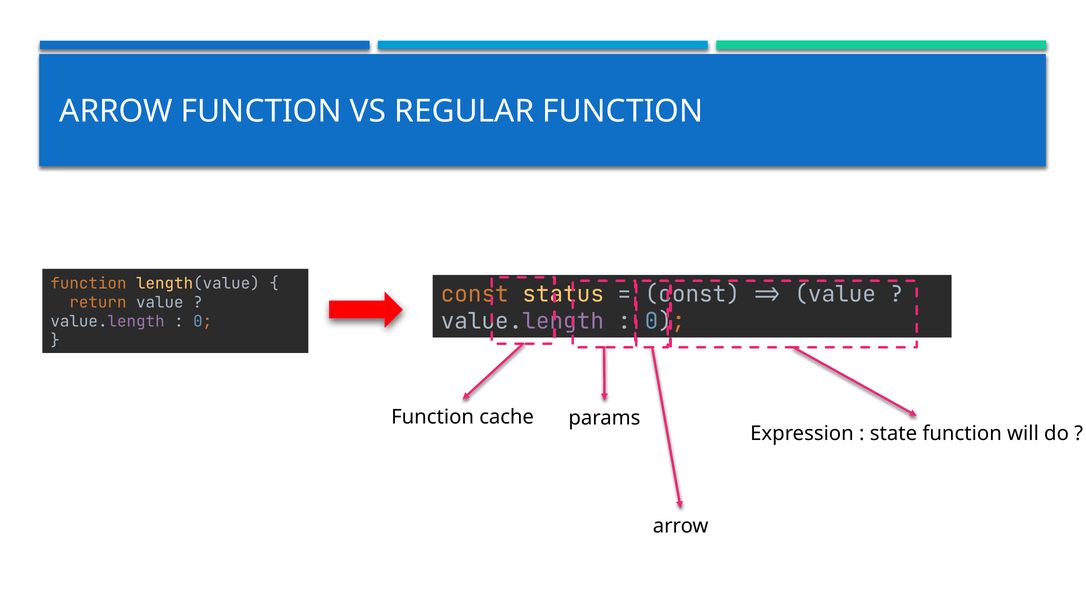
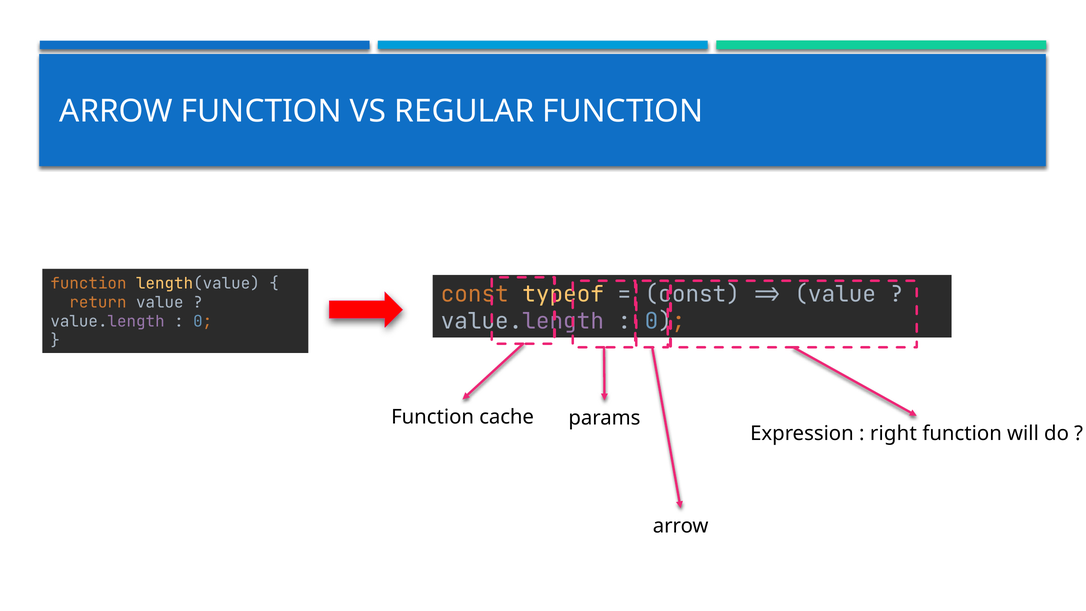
status: status -> typeof (563, 294)
state: state -> right (893, 433)
